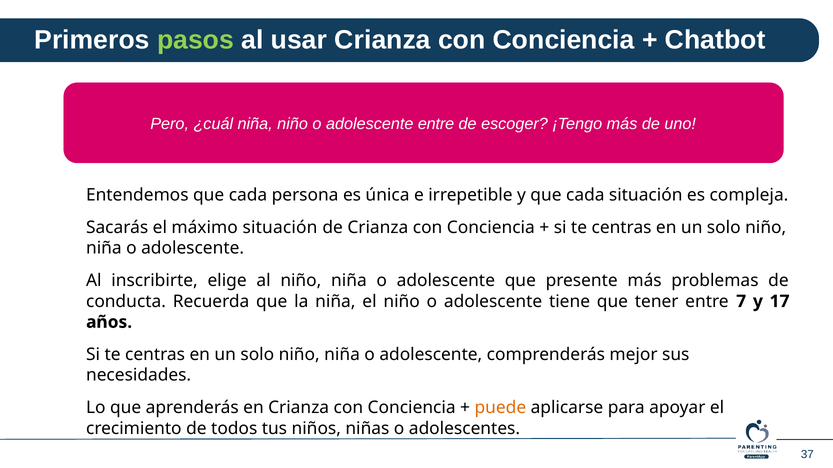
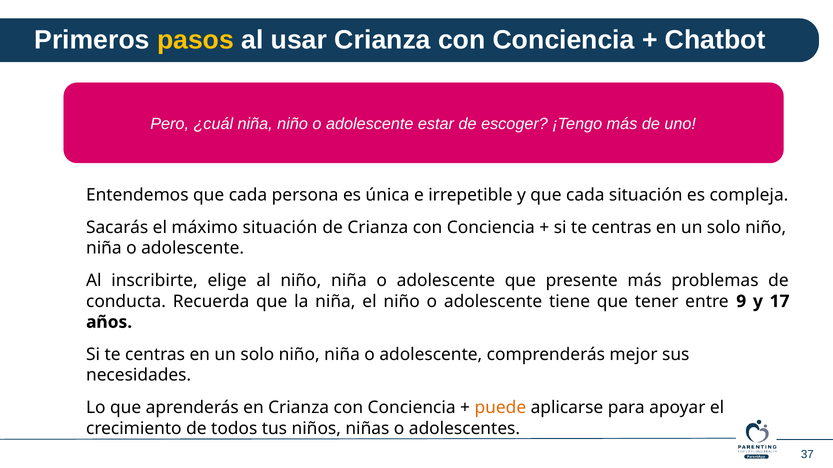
pasos colour: light green -> yellow (195, 40)
adolescente entre: entre -> estar (436, 124)
7: 7 -> 9 (741, 302)
